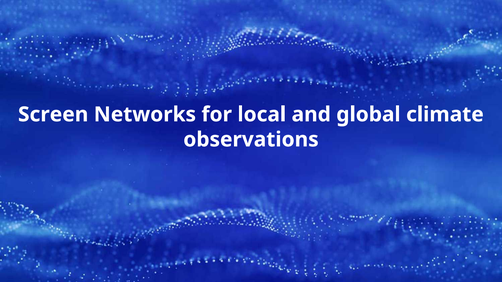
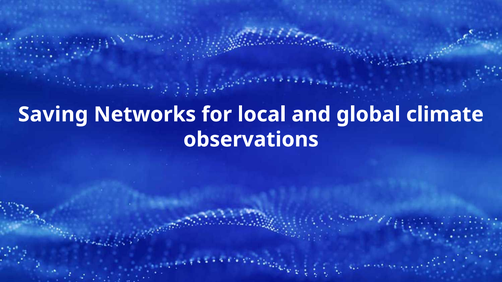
Screen: Screen -> Saving (53, 115)
